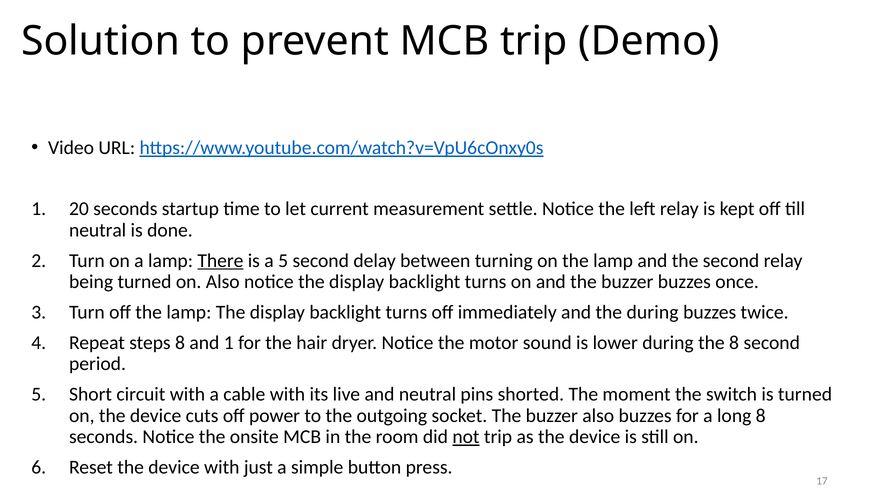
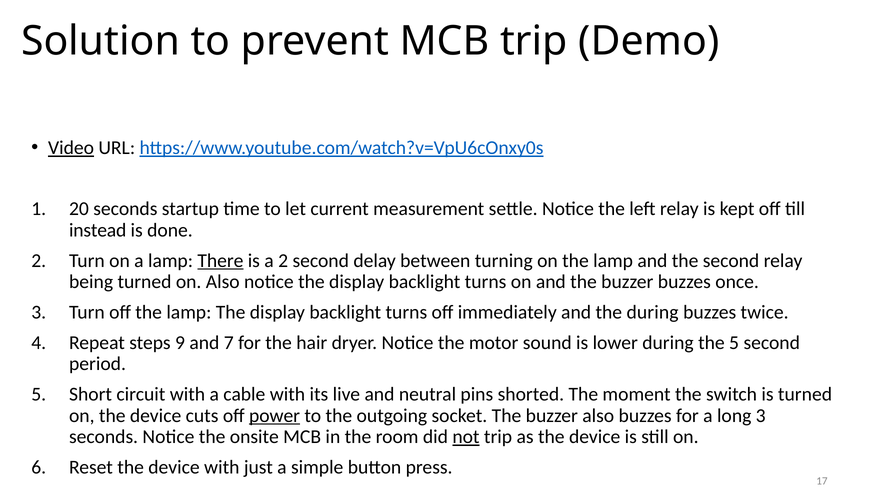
Video underline: none -> present (71, 148)
neutral: neutral -> instead (98, 230)
a 5: 5 -> 2 (283, 261)
steps 8: 8 -> 9 (180, 343)
and 1: 1 -> 7 (229, 343)
the 8: 8 -> 5 (734, 343)
power underline: none -> present (275, 416)
long 8: 8 -> 3 (761, 416)
